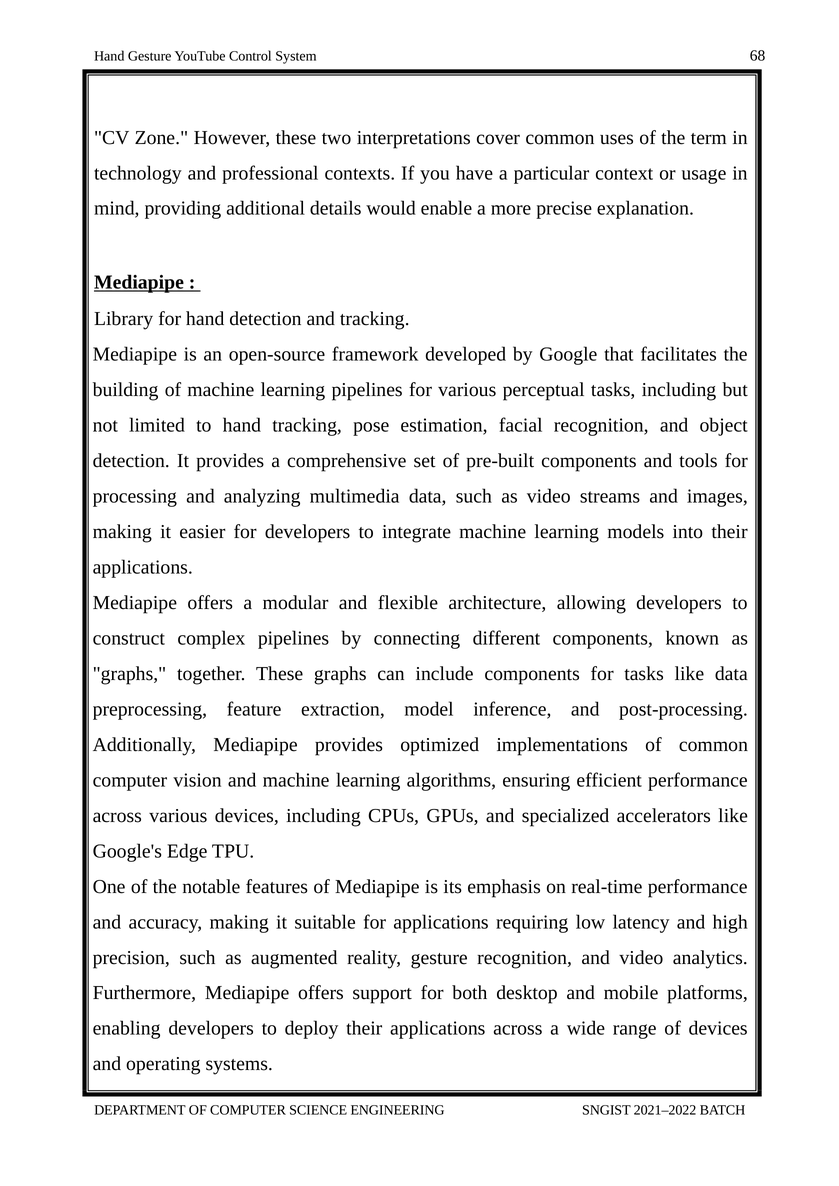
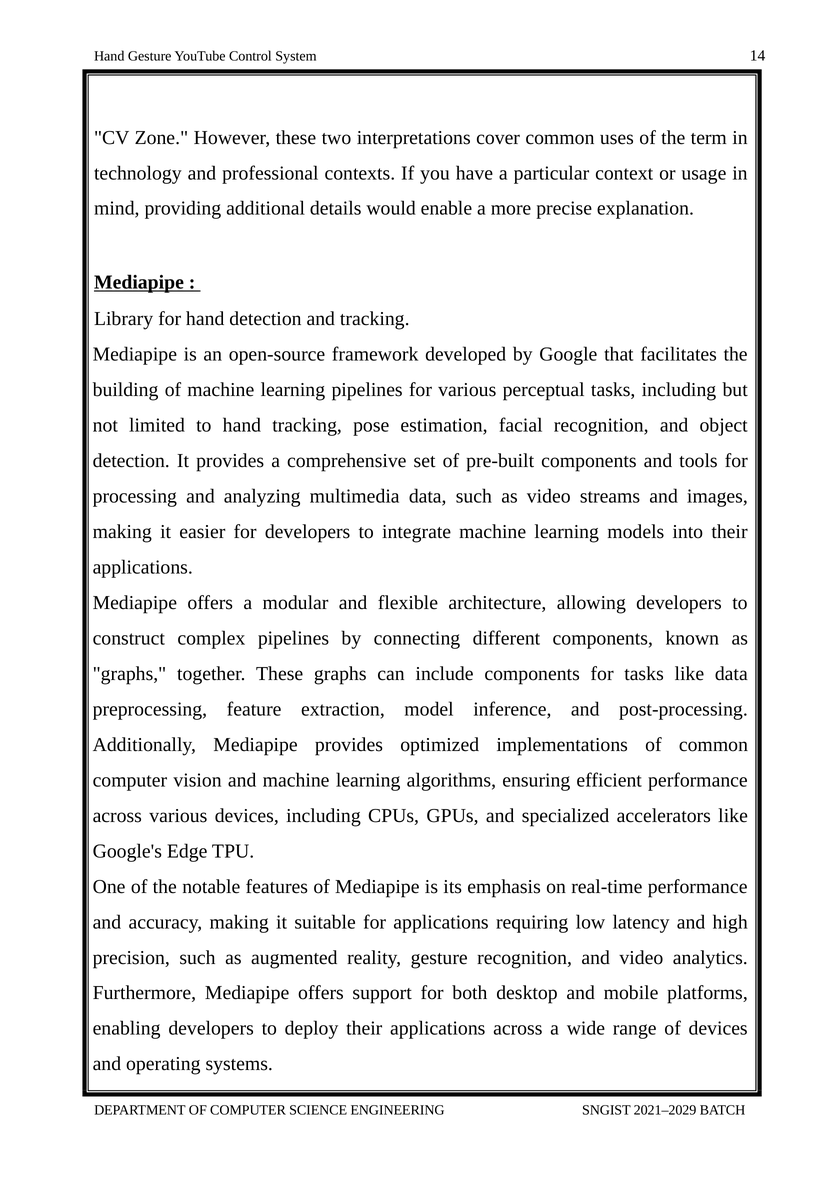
68: 68 -> 14 (758, 56)
2021–2022: 2021–2022 -> 2021–2029 (665, 1110)
